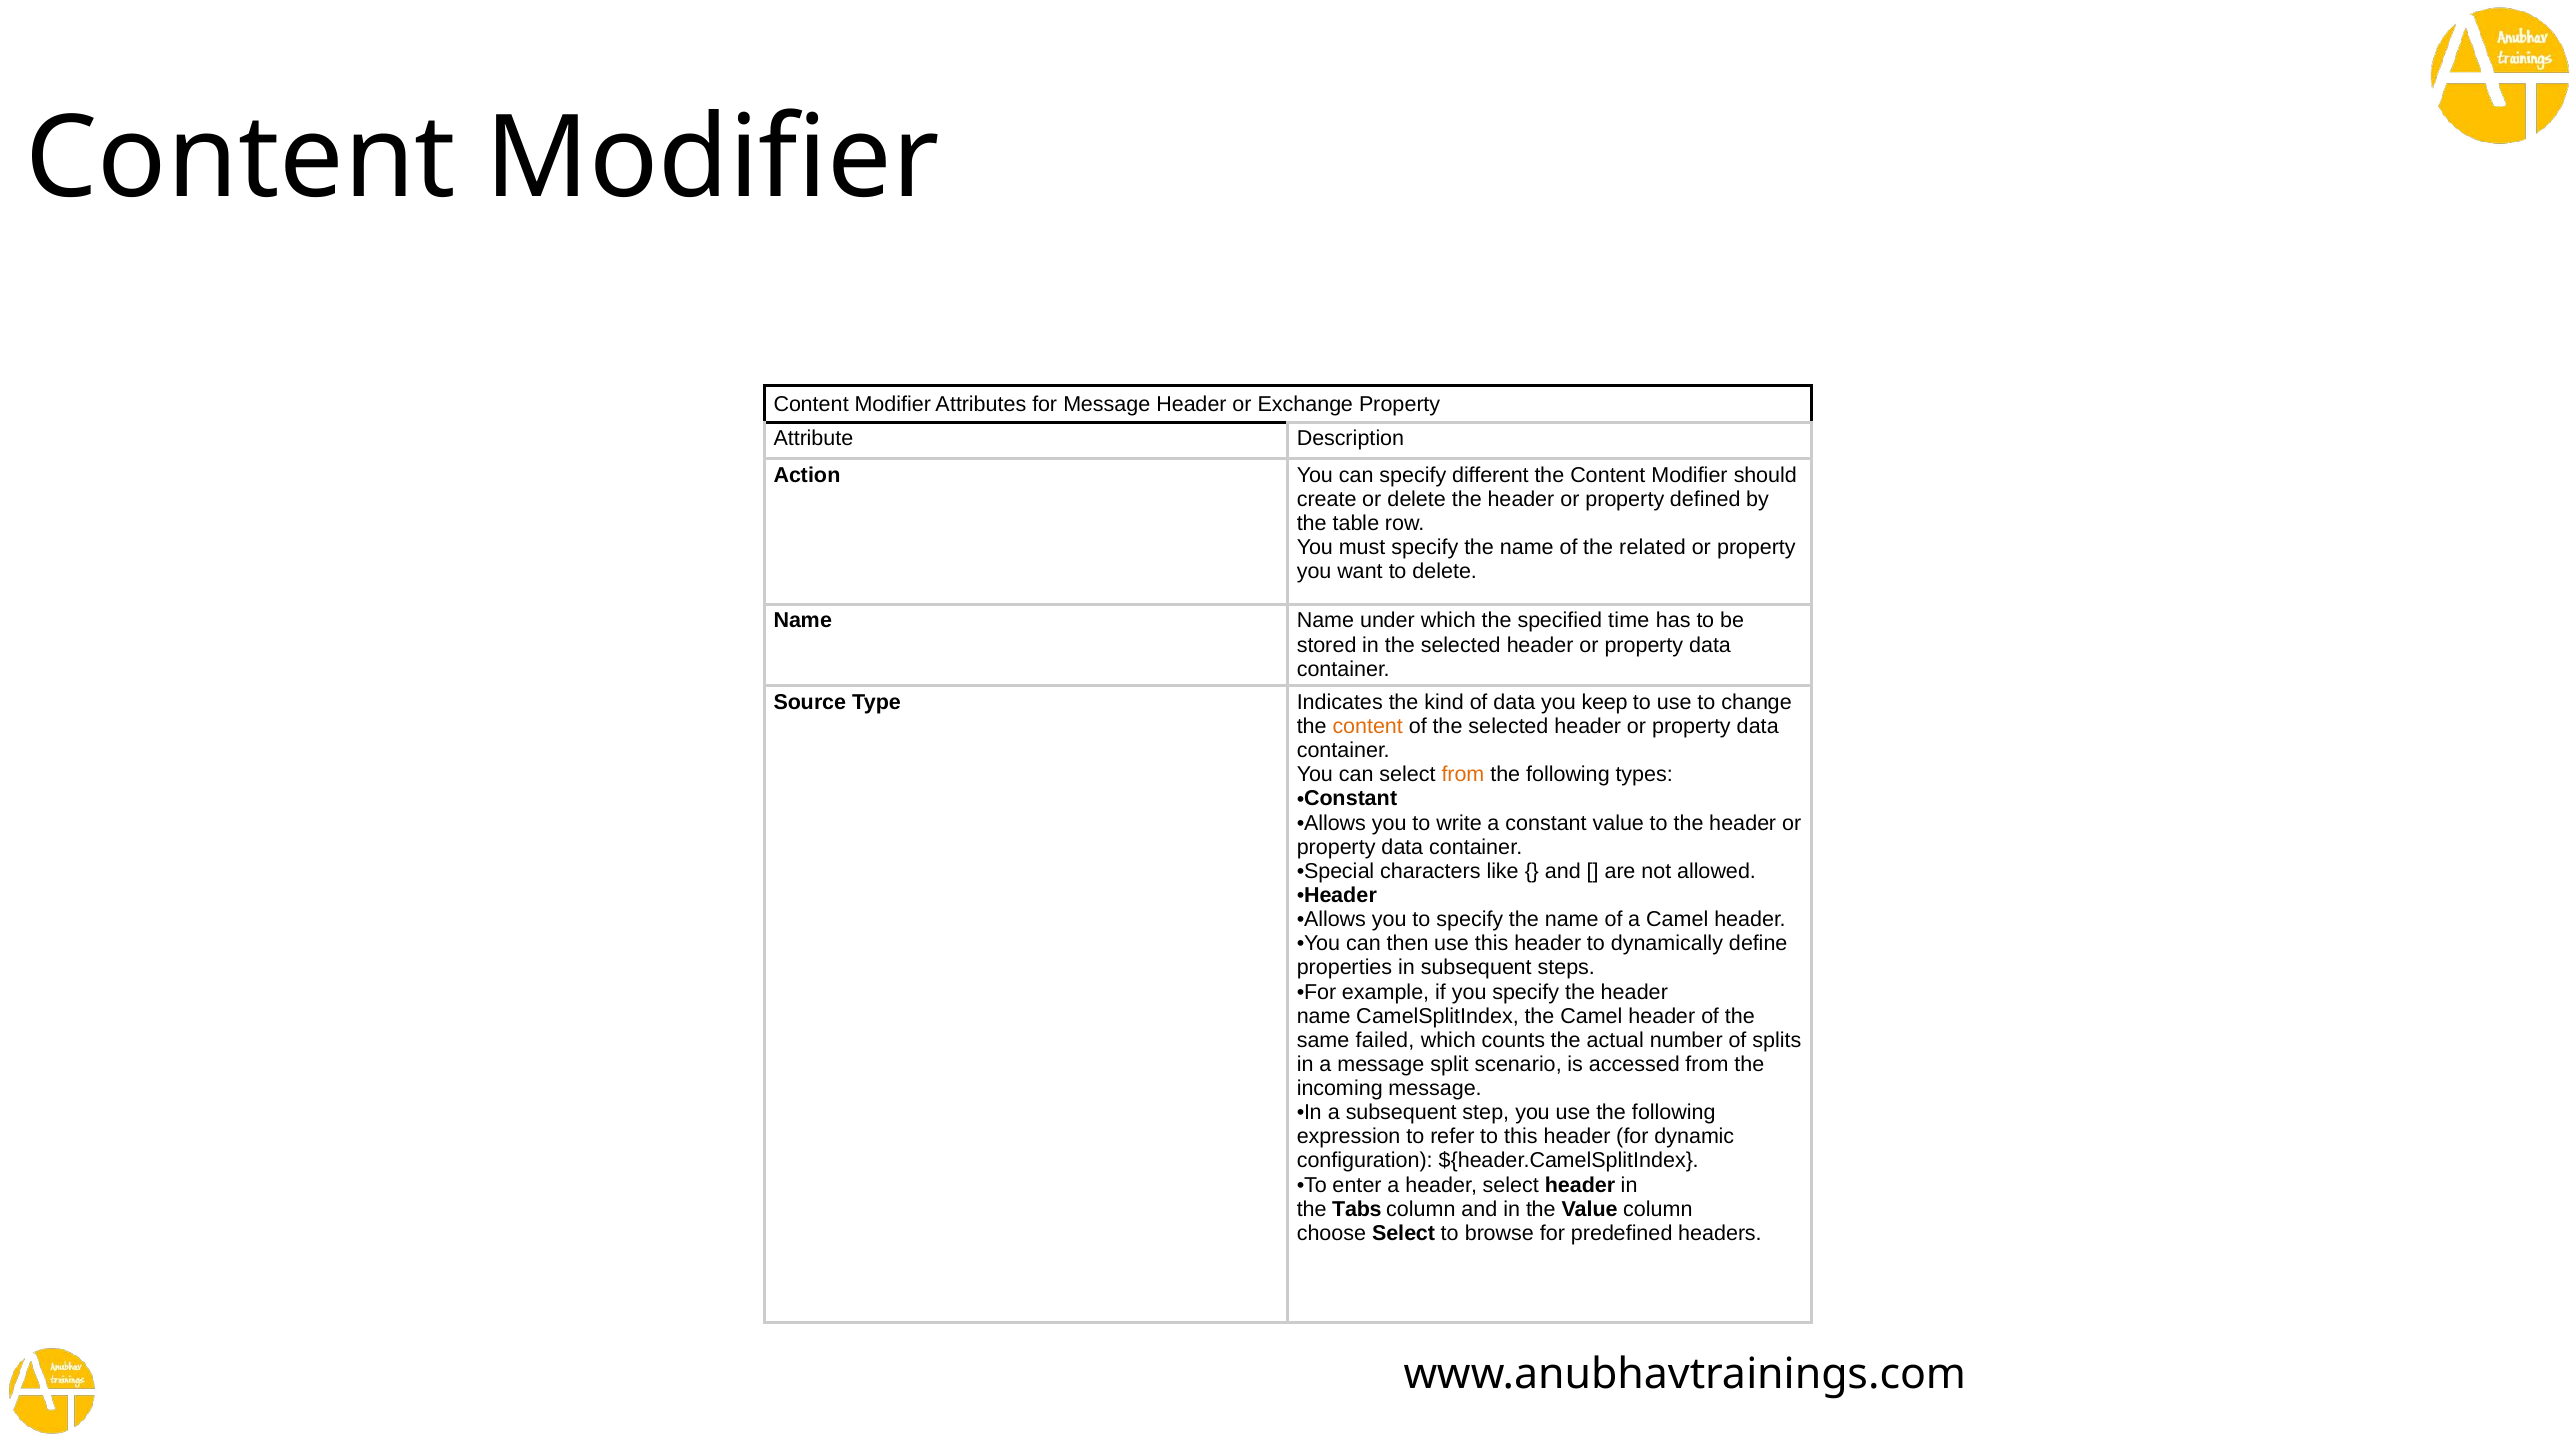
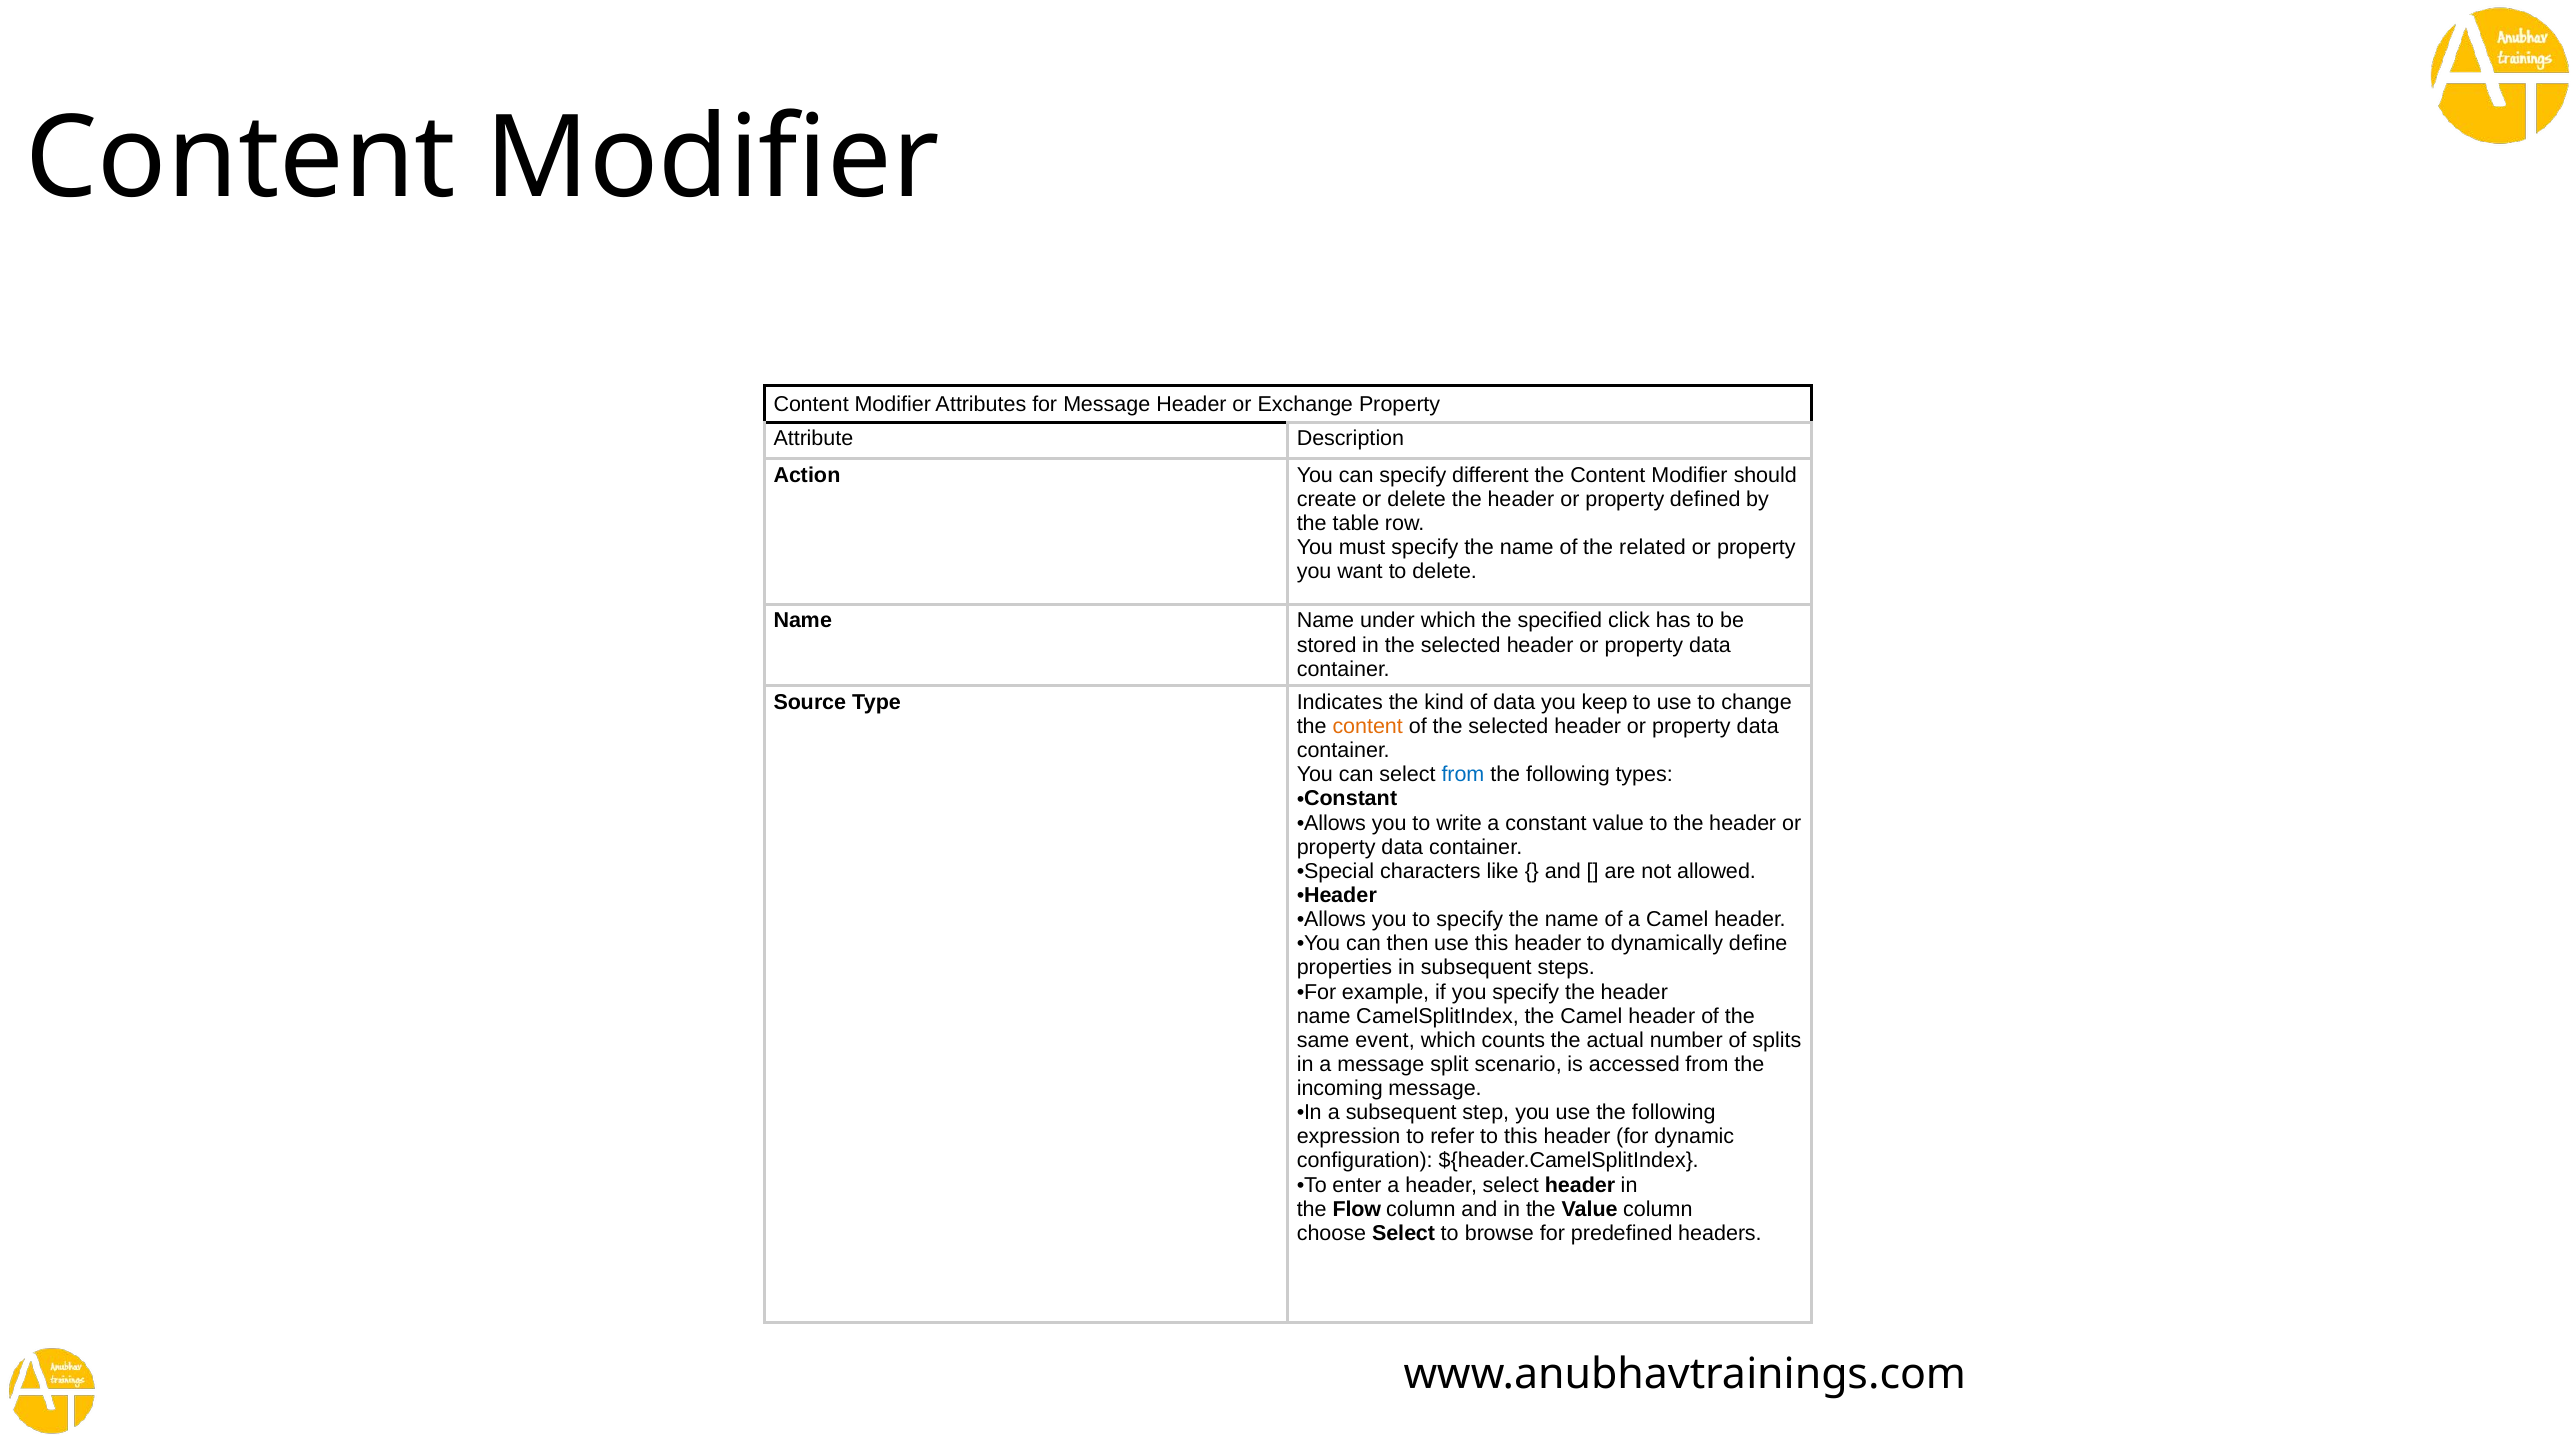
time: time -> click (1629, 621)
from colour: orange -> blue (1463, 775)
failed: failed -> event (1385, 1040)
Tabs: Tabs -> Flow (1357, 1209)
